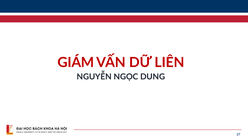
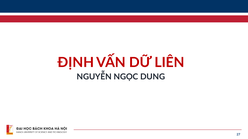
GIÁM: GIÁM -> ĐỊNH (76, 63)
